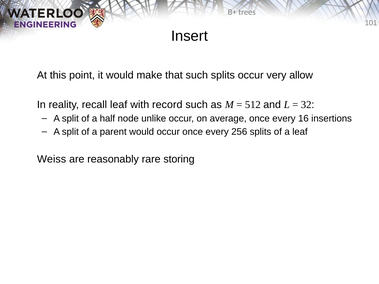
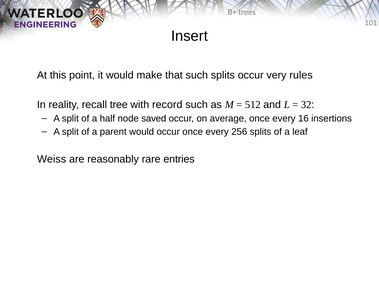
allow: allow -> rules (301, 75)
recall leaf: leaf -> tree (119, 105)
unlike: unlike -> saved (154, 119)
storing: storing -> entries (179, 159)
